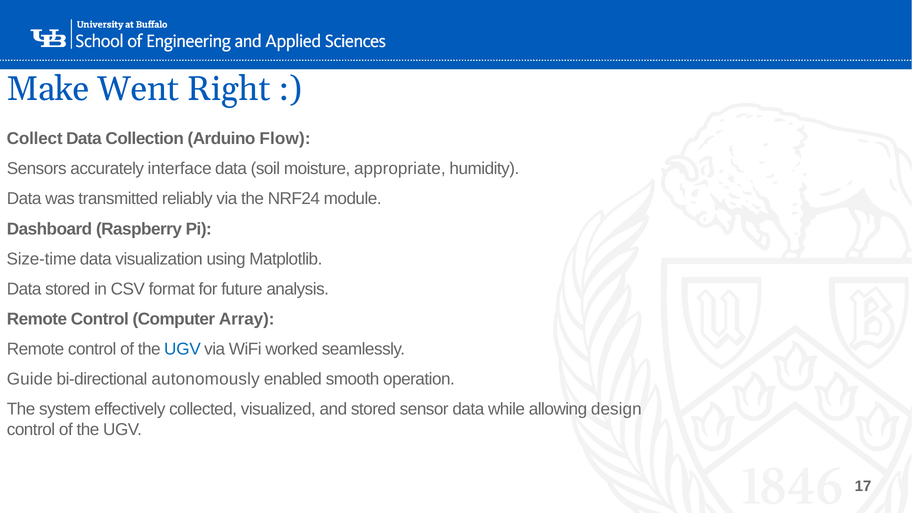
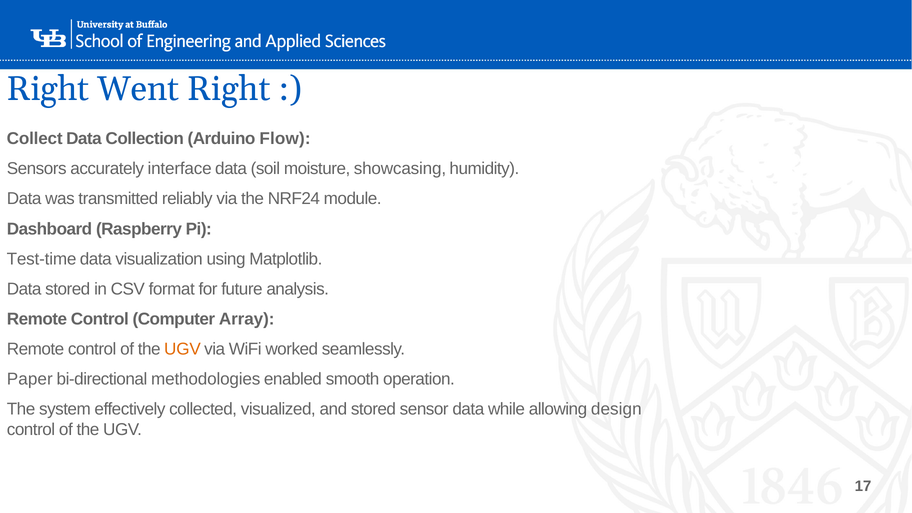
Make: Make -> Right (48, 89)
appropriate: appropriate -> showcasing (400, 169)
Size-time: Size-time -> Test-time (42, 259)
UGV colour: blue -> orange (182, 349)
Guide: Guide -> Paper (30, 379)
autonomously: autonomously -> methodologies (206, 379)
